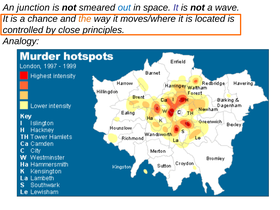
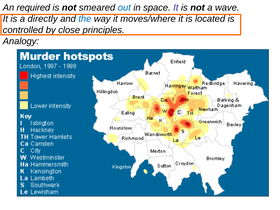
junction: junction -> required (33, 8)
chance: chance -> directly (43, 19)
the colour: orange -> blue (85, 19)
